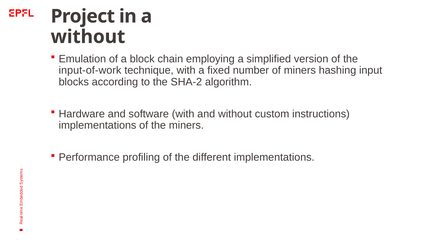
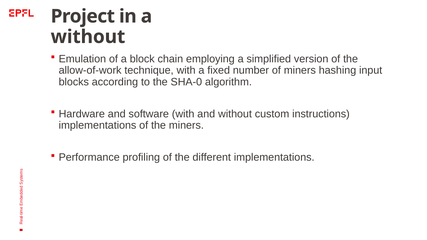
input-of-work: input-of-work -> allow-of-work (90, 70)
SHA-2: SHA-2 -> SHA-0 (186, 82)
